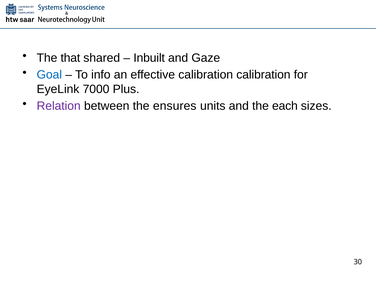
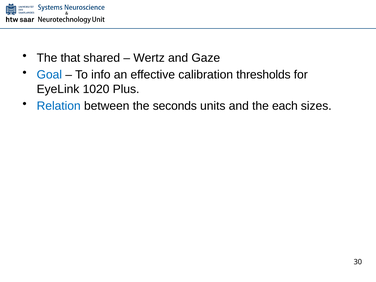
Inbuilt: Inbuilt -> Wertz (149, 58)
calibration calibration: calibration -> thresholds (263, 75)
7000: 7000 -> 1020 (96, 89)
Relation colour: purple -> blue (59, 106)
ensures: ensures -> seconds (175, 106)
